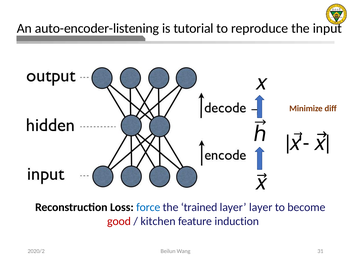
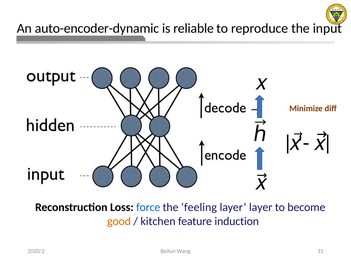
auto-encoder-listening: auto-encoder-listening -> auto-encoder-dynamic (97, 28)
tutorial: tutorial -> reliable (194, 28)
trained: trained -> feeling (199, 208)
good colour: red -> orange (119, 222)
